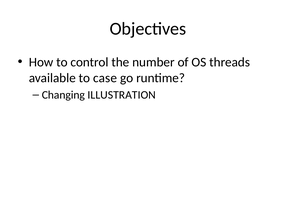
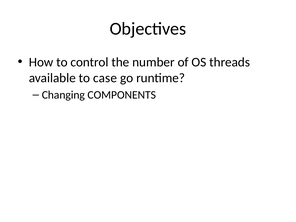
ILLUSTRATION: ILLUSTRATION -> COMPONENTS (122, 95)
